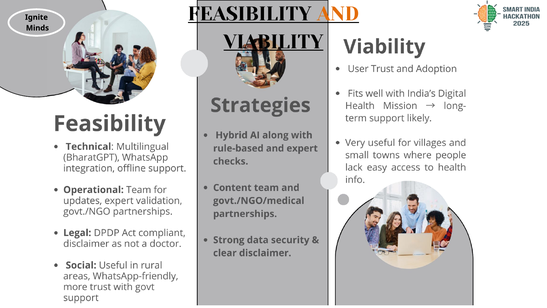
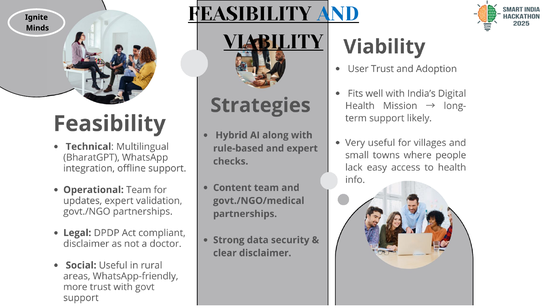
AND colour: orange -> blue (338, 14)
